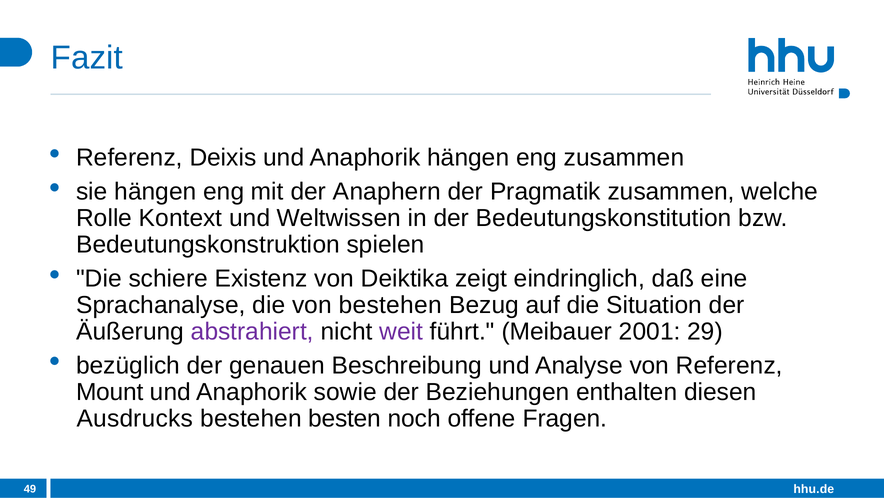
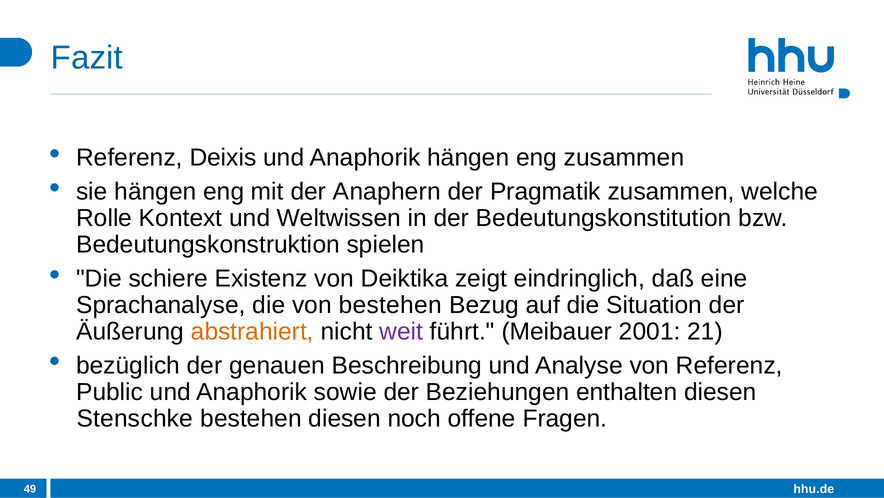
abstrahiert colour: purple -> orange (252, 331)
29: 29 -> 21 (705, 331)
Mount: Mount -> Public (110, 392)
Ausdrucks: Ausdrucks -> Stenschke (135, 418)
bestehen besten: besten -> diesen (345, 418)
